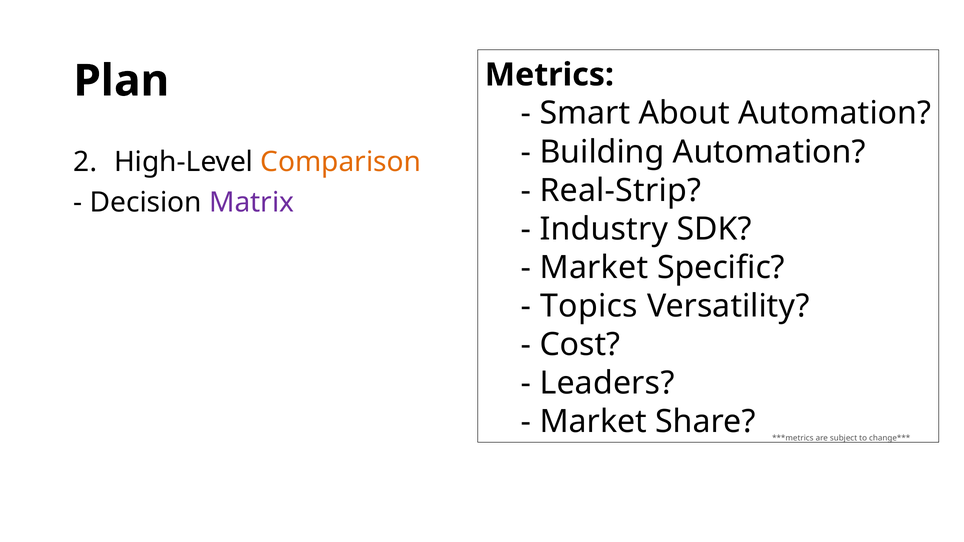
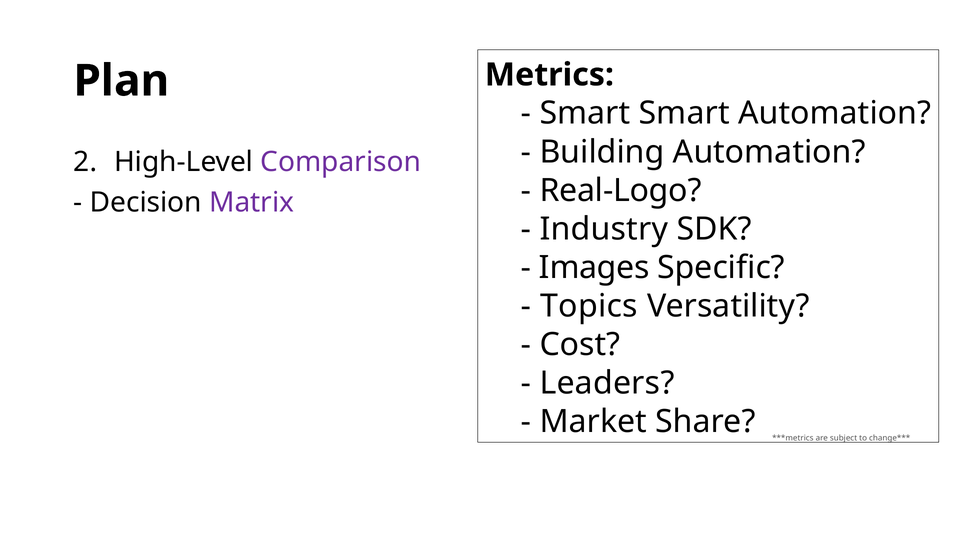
Smart About: About -> Smart (684, 113)
Comparison colour: orange -> purple (341, 162)
Real-Strip: Real-Strip -> Real-Logo (621, 191)
Market: Market -> Images (594, 268)
